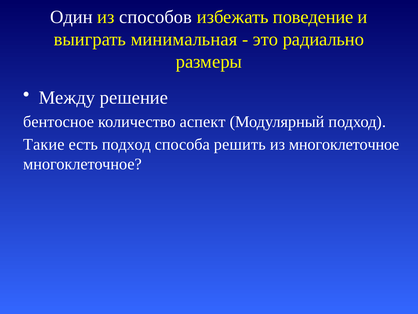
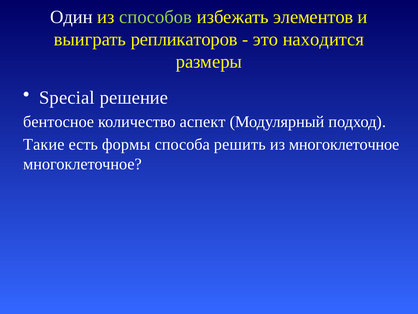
способов colour: white -> light green (156, 17)
поведение: поведение -> элементов (313, 17)
минимальная: минимальная -> репликаторов (184, 39)
радиально: радиально -> находится (323, 39)
Между: Между -> Special (67, 98)
есть подход: подход -> формы (126, 144)
